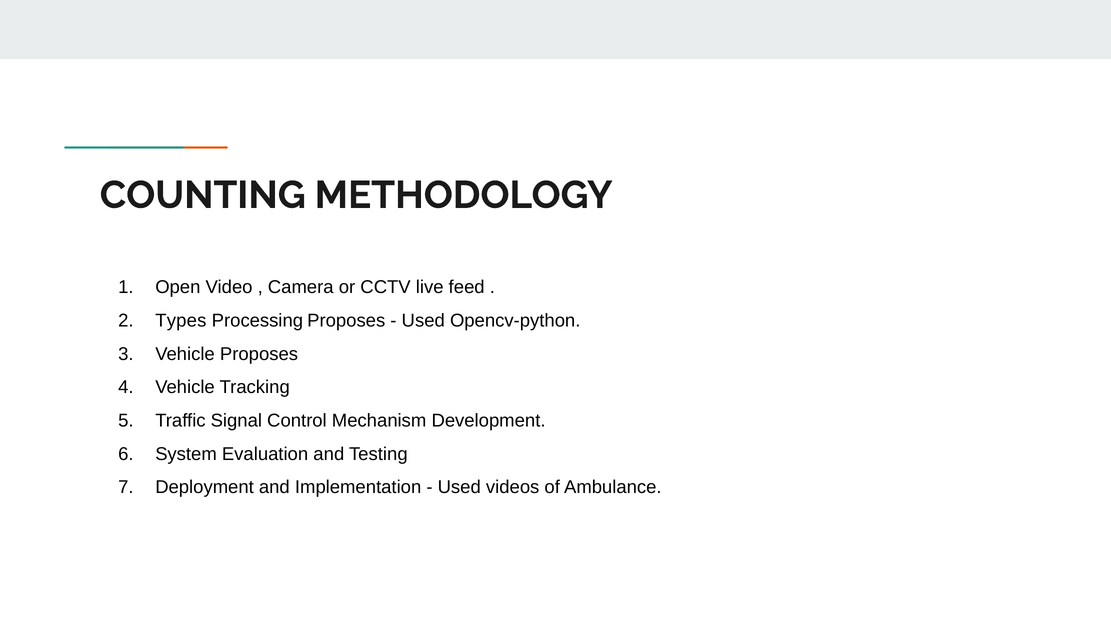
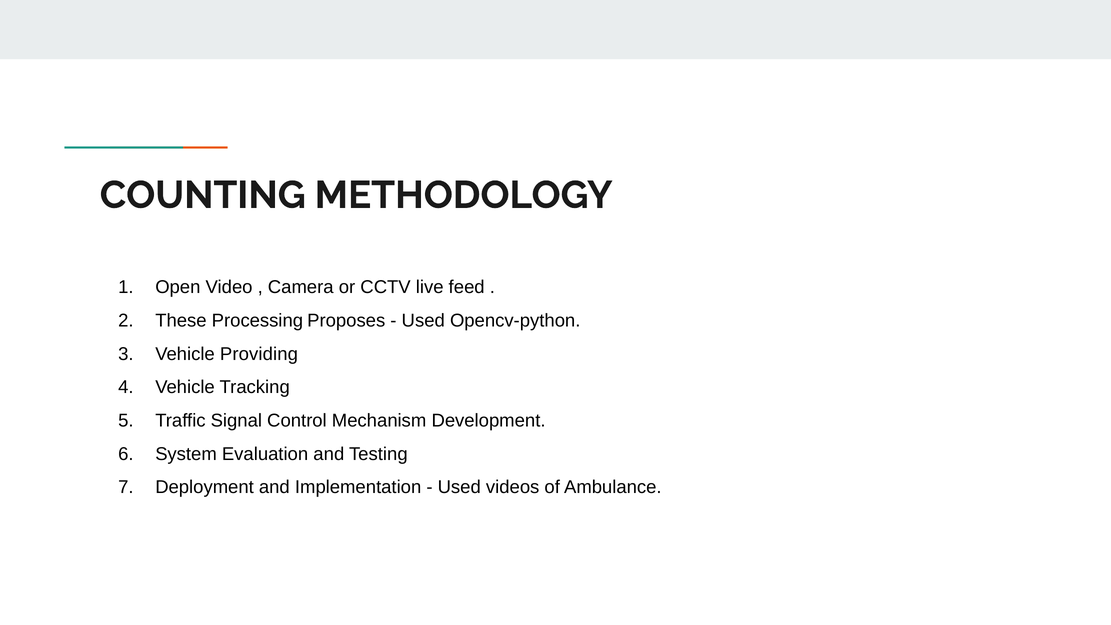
Types: Types -> These (181, 321)
Vehicle Proposes: Proposes -> Providing (259, 354)
